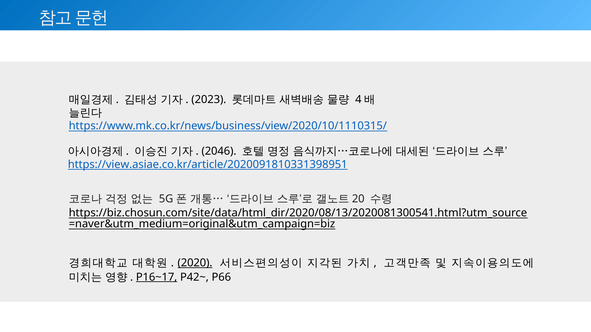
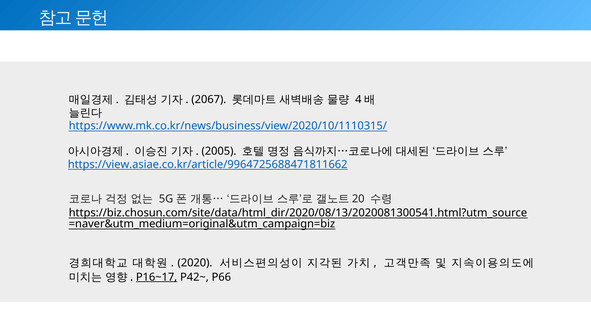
2023: 2023 -> 2067 (209, 100)
2046: 2046 -> 2005 (219, 151)
https://view.asiae.co.kr/article/2020091810331398951: https://view.asiae.co.kr/article/2020091810331398951 -> https://view.asiae.co.kr/article/9964725688471811662 (208, 165)
2020 underline: present -> none (195, 263)
